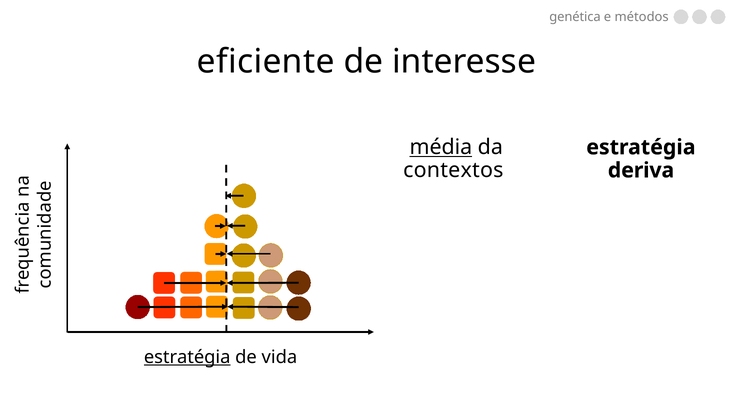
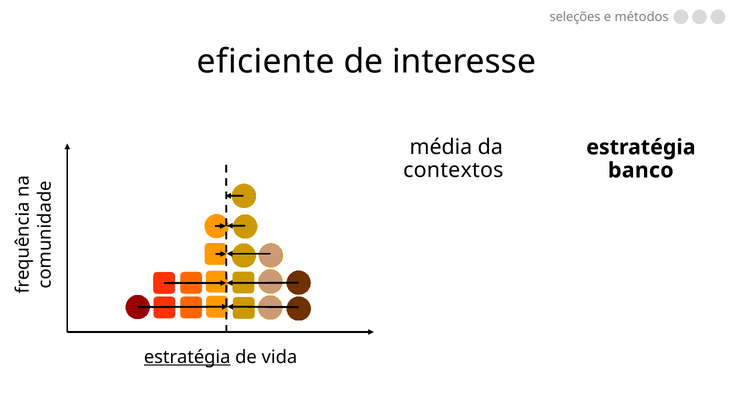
genética: genética -> seleções (575, 17)
média underline: present -> none (441, 147)
deriva: deriva -> banco (641, 170)
